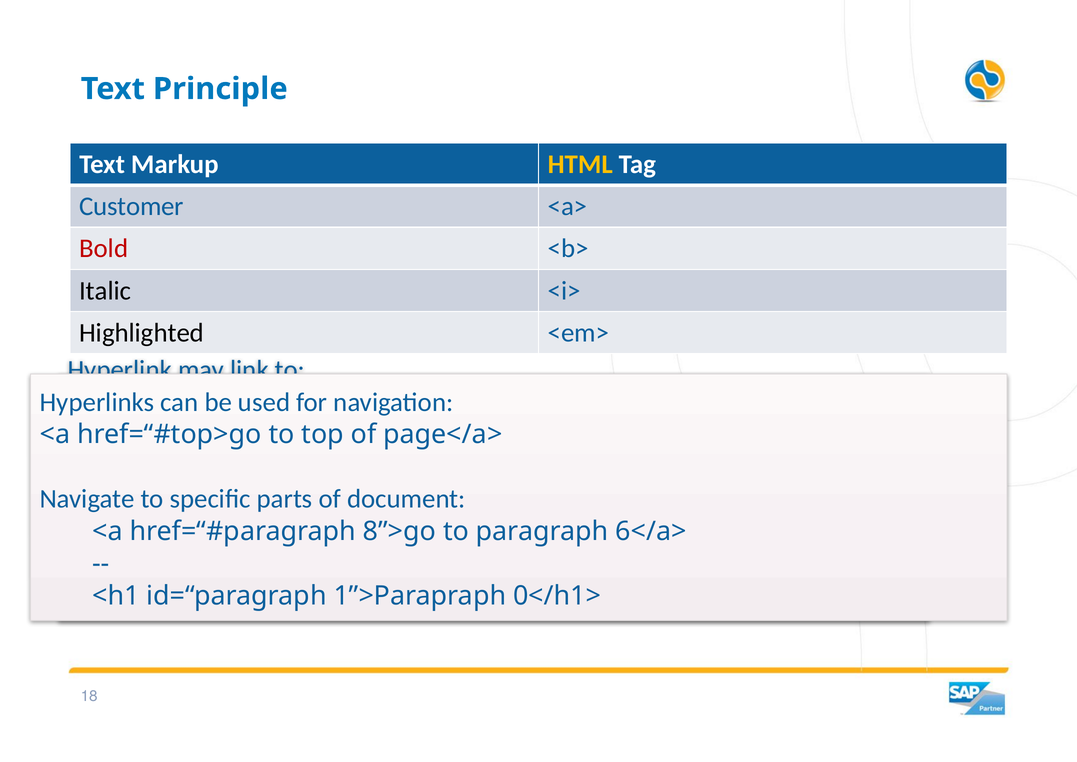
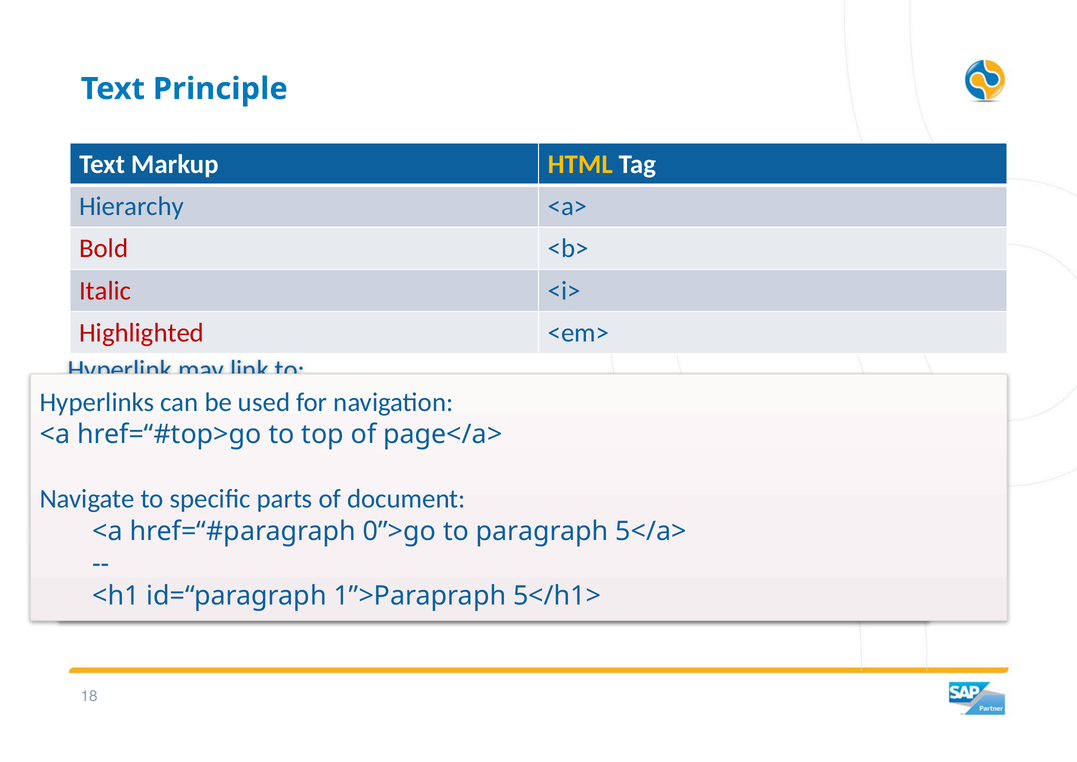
Customer: Customer -> Hierarchy (131, 206)
Italic colour: black -> red (105, 291)
Highlighted colour: black -> red (142, 333)
8”>go: 8”>go -> 0”>go (400, 531)
6</a>: 6</a> -> 5</a> (651, 531)
0</h1>: 0</h1> -> 5</h1> (557, 596)
